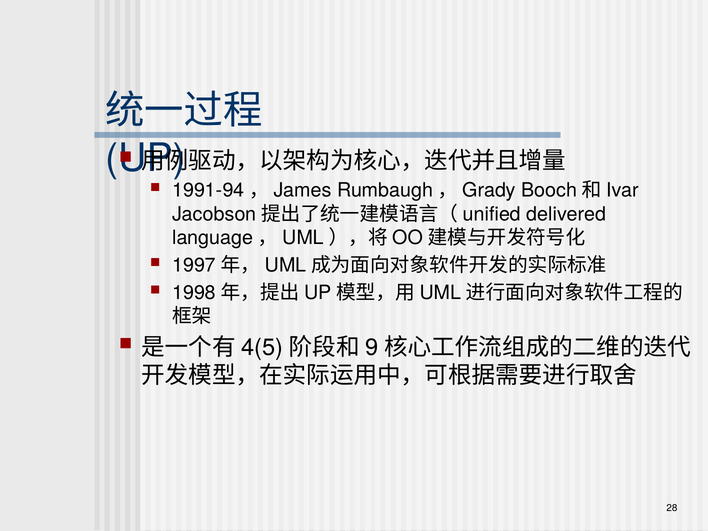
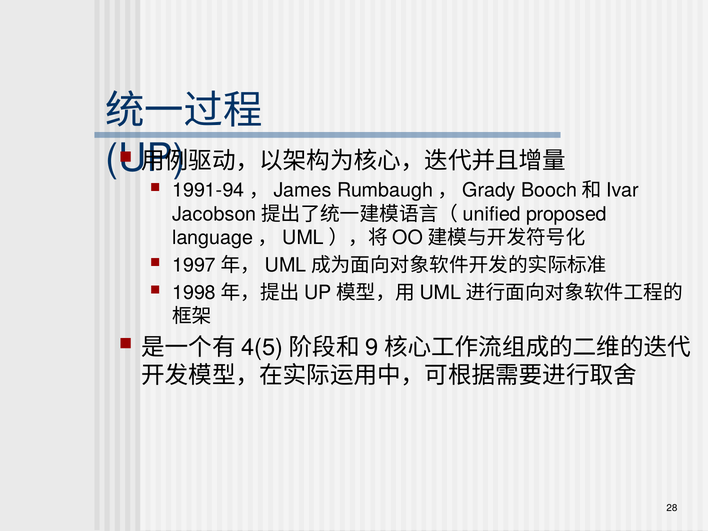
delivered: delivered -> proposed (566, 214)
